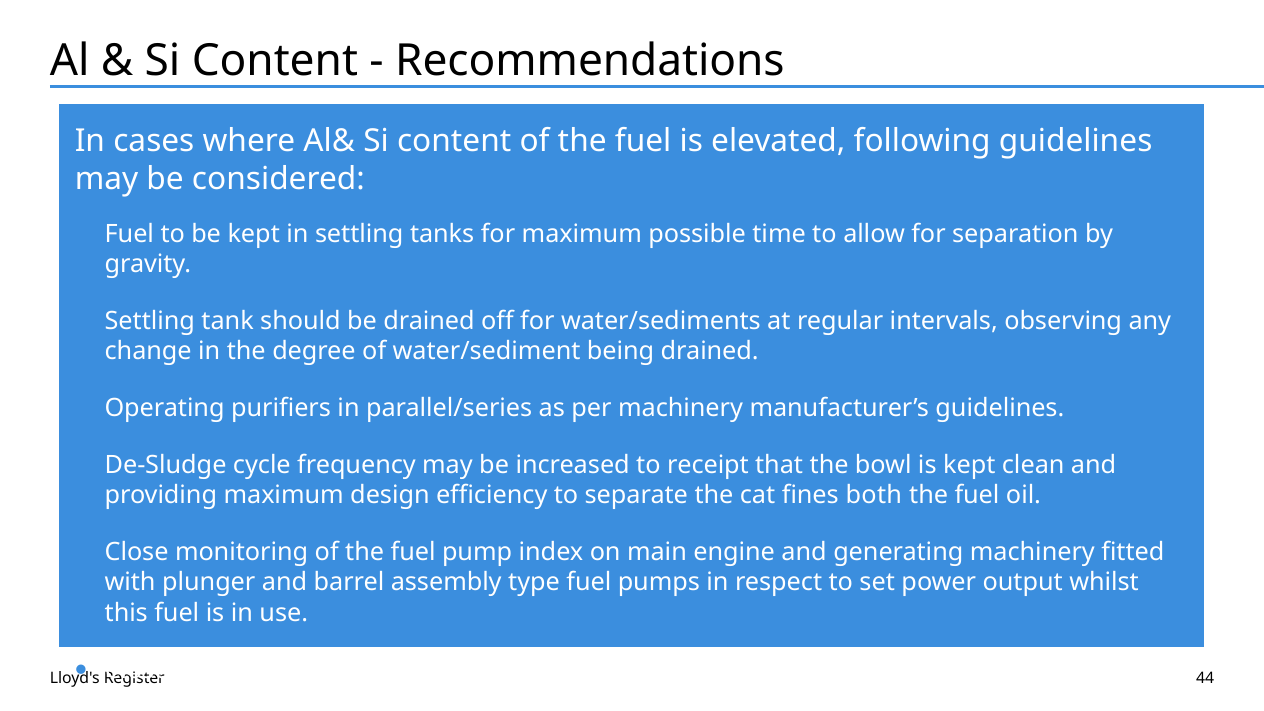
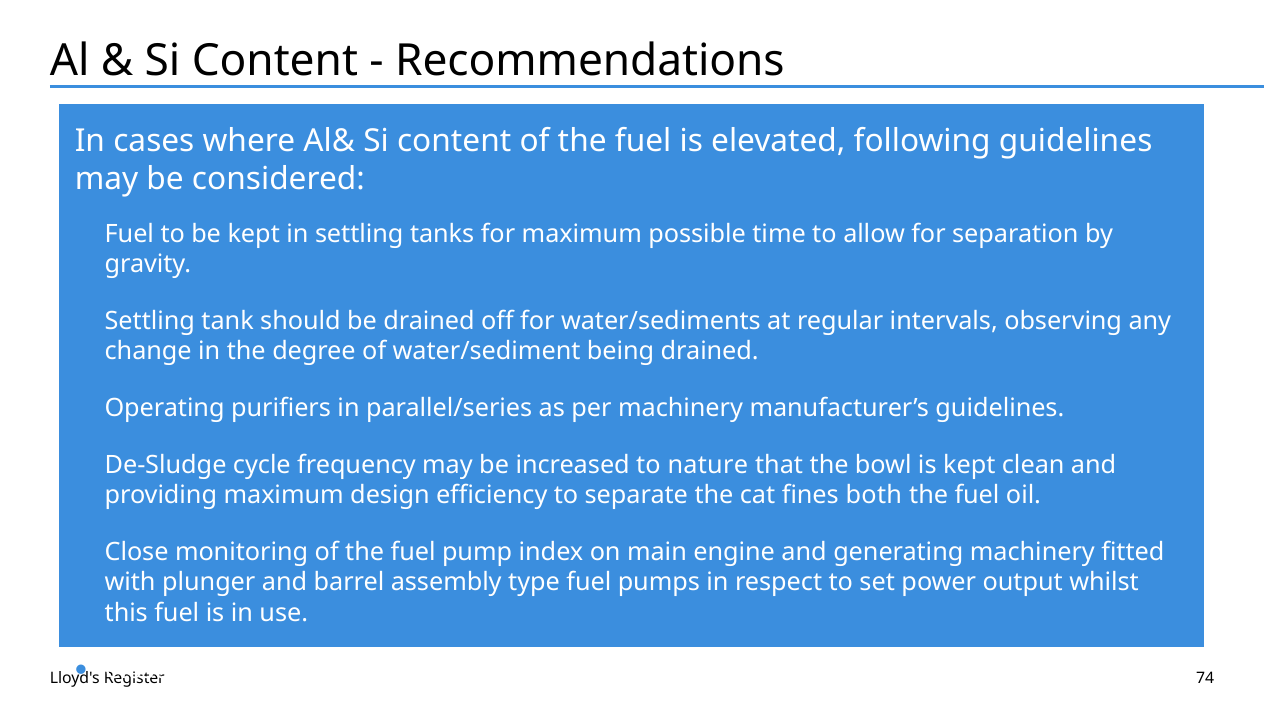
receipt: receipt -> nature (708, 465)
44: 44 -> 74 (1205, 678)
